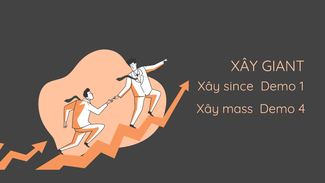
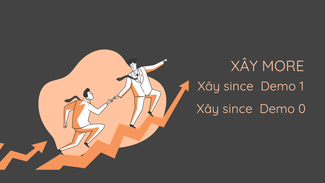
GIANT: GIANT -> MORE (283, 66)
mass: mass -> since (238, 109)
4: 4 -> 0 (302, 109)
